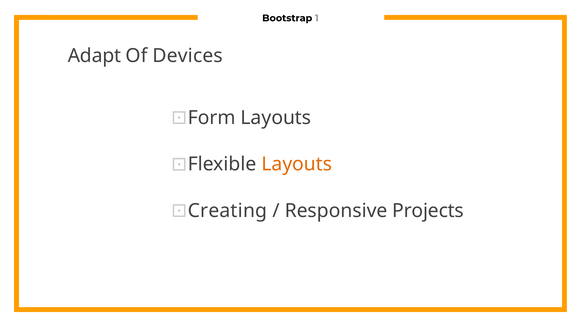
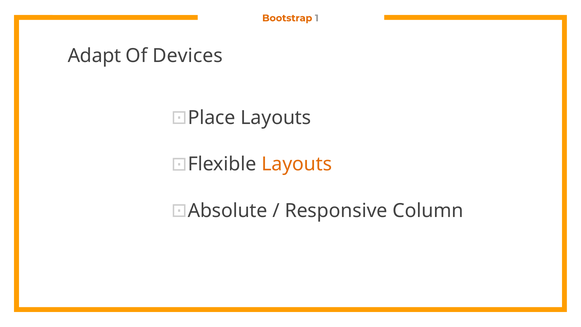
Bootstrap colour: black -> orange (287, 18)
Form: Form -> Place (212, 118)
Creating: Creating -> Absolute (228, 211)
Projects: Projects -> Column (428, 211)
